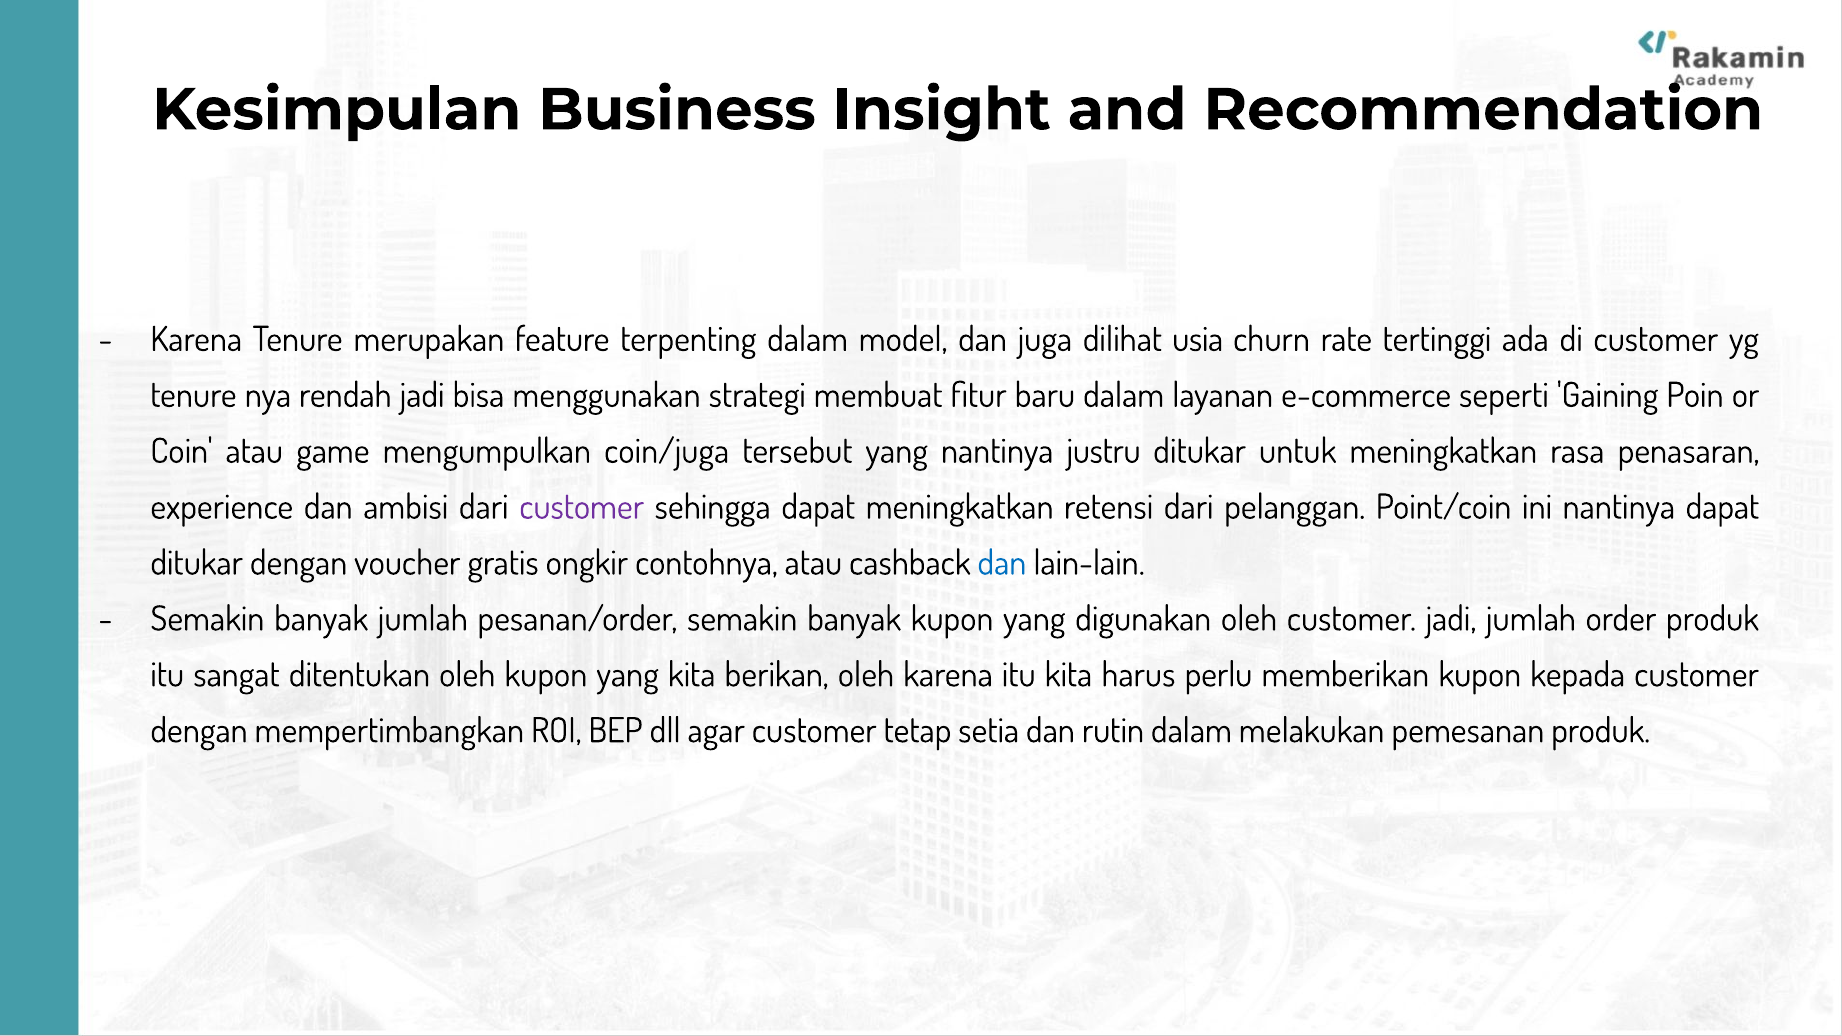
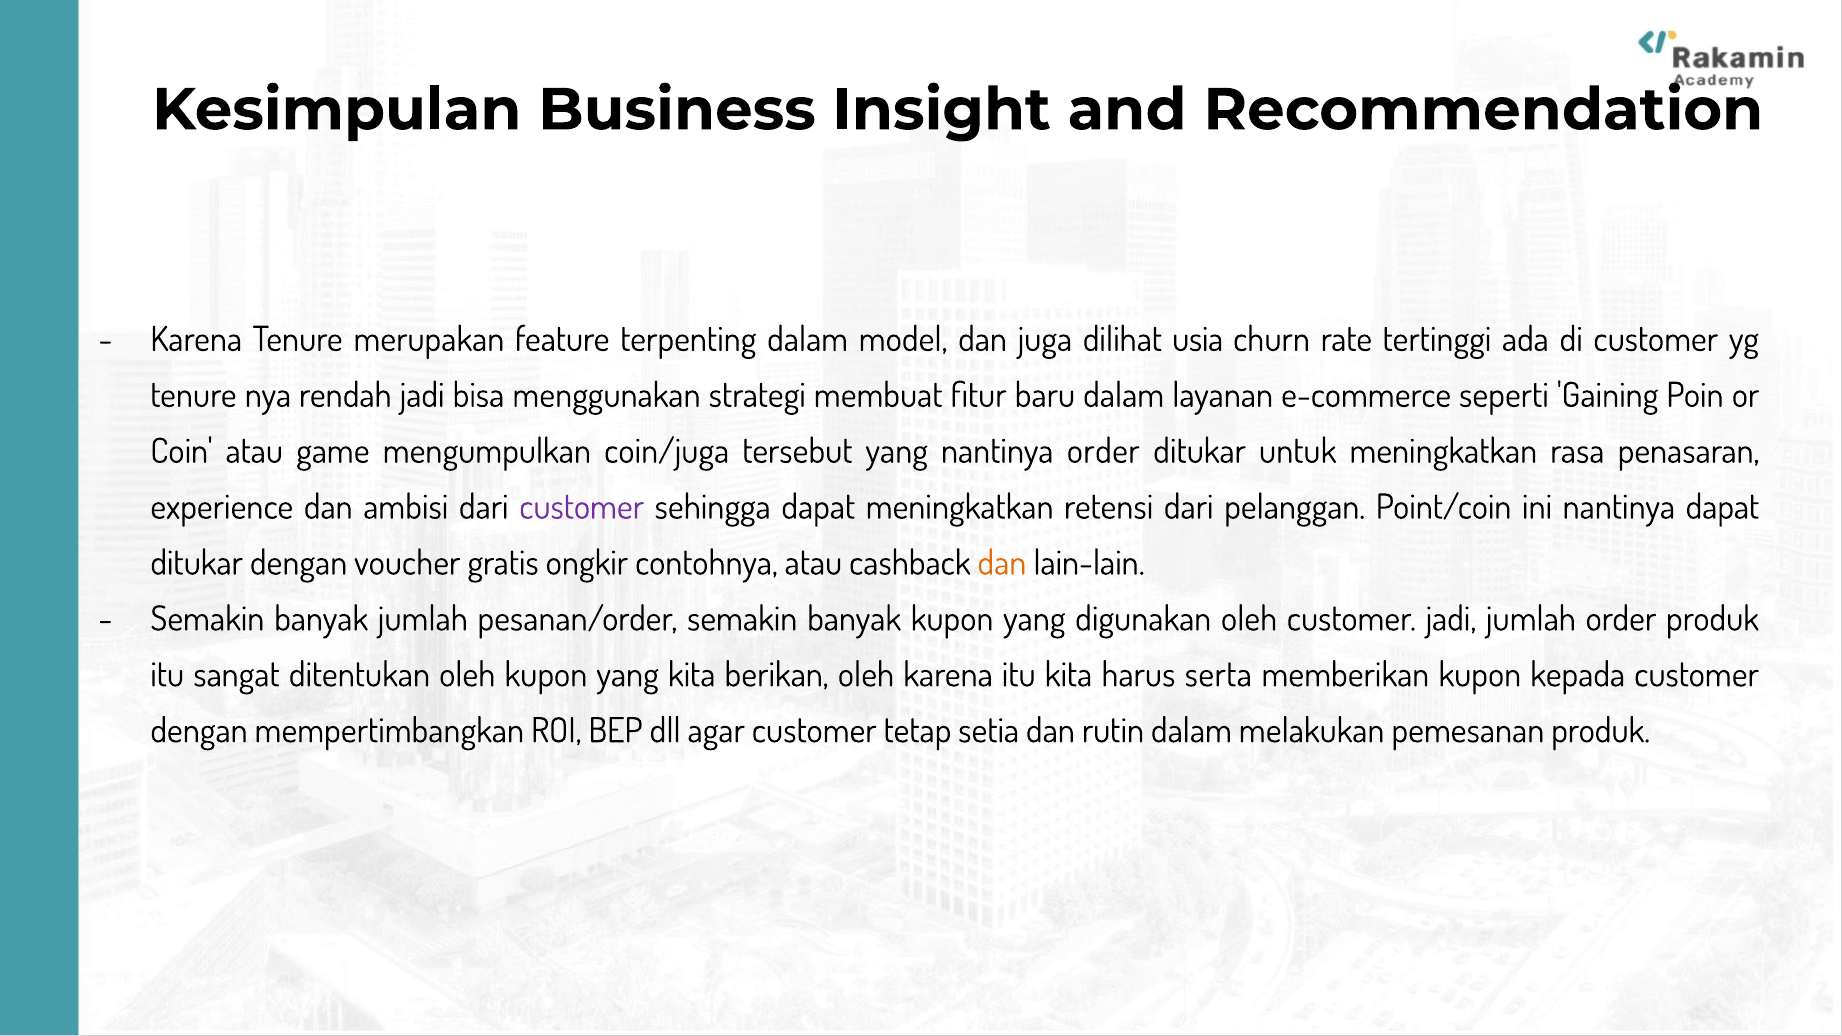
nantinya justru: justru -> order (1103, 451)
dan colour: blue -> orange (1002, 563)
perlu: perlu -> serta (1218, 675)
